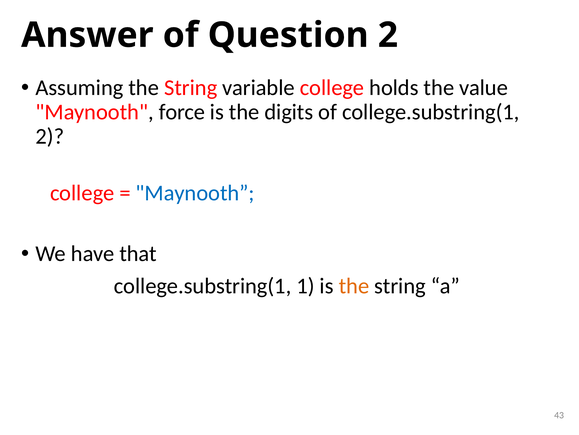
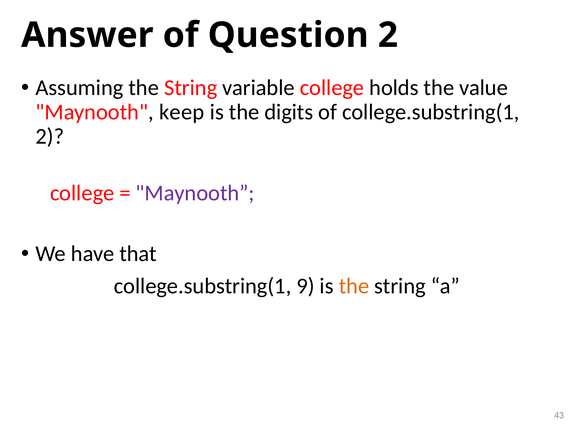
force: force -> keep (182, 112)
Maynooth colour: blue -> purple (195, 193)
1: 1 -> 9 (306, 286)
